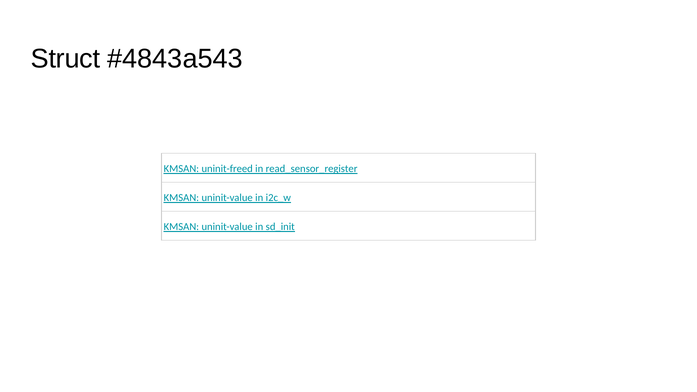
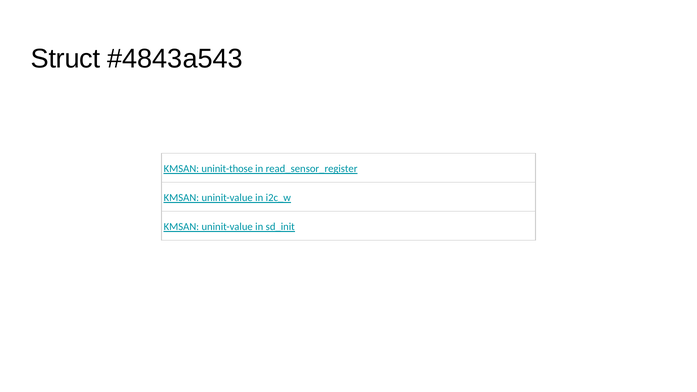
uninit-freed: uninit-freed -> uninit-those (227, 169)
